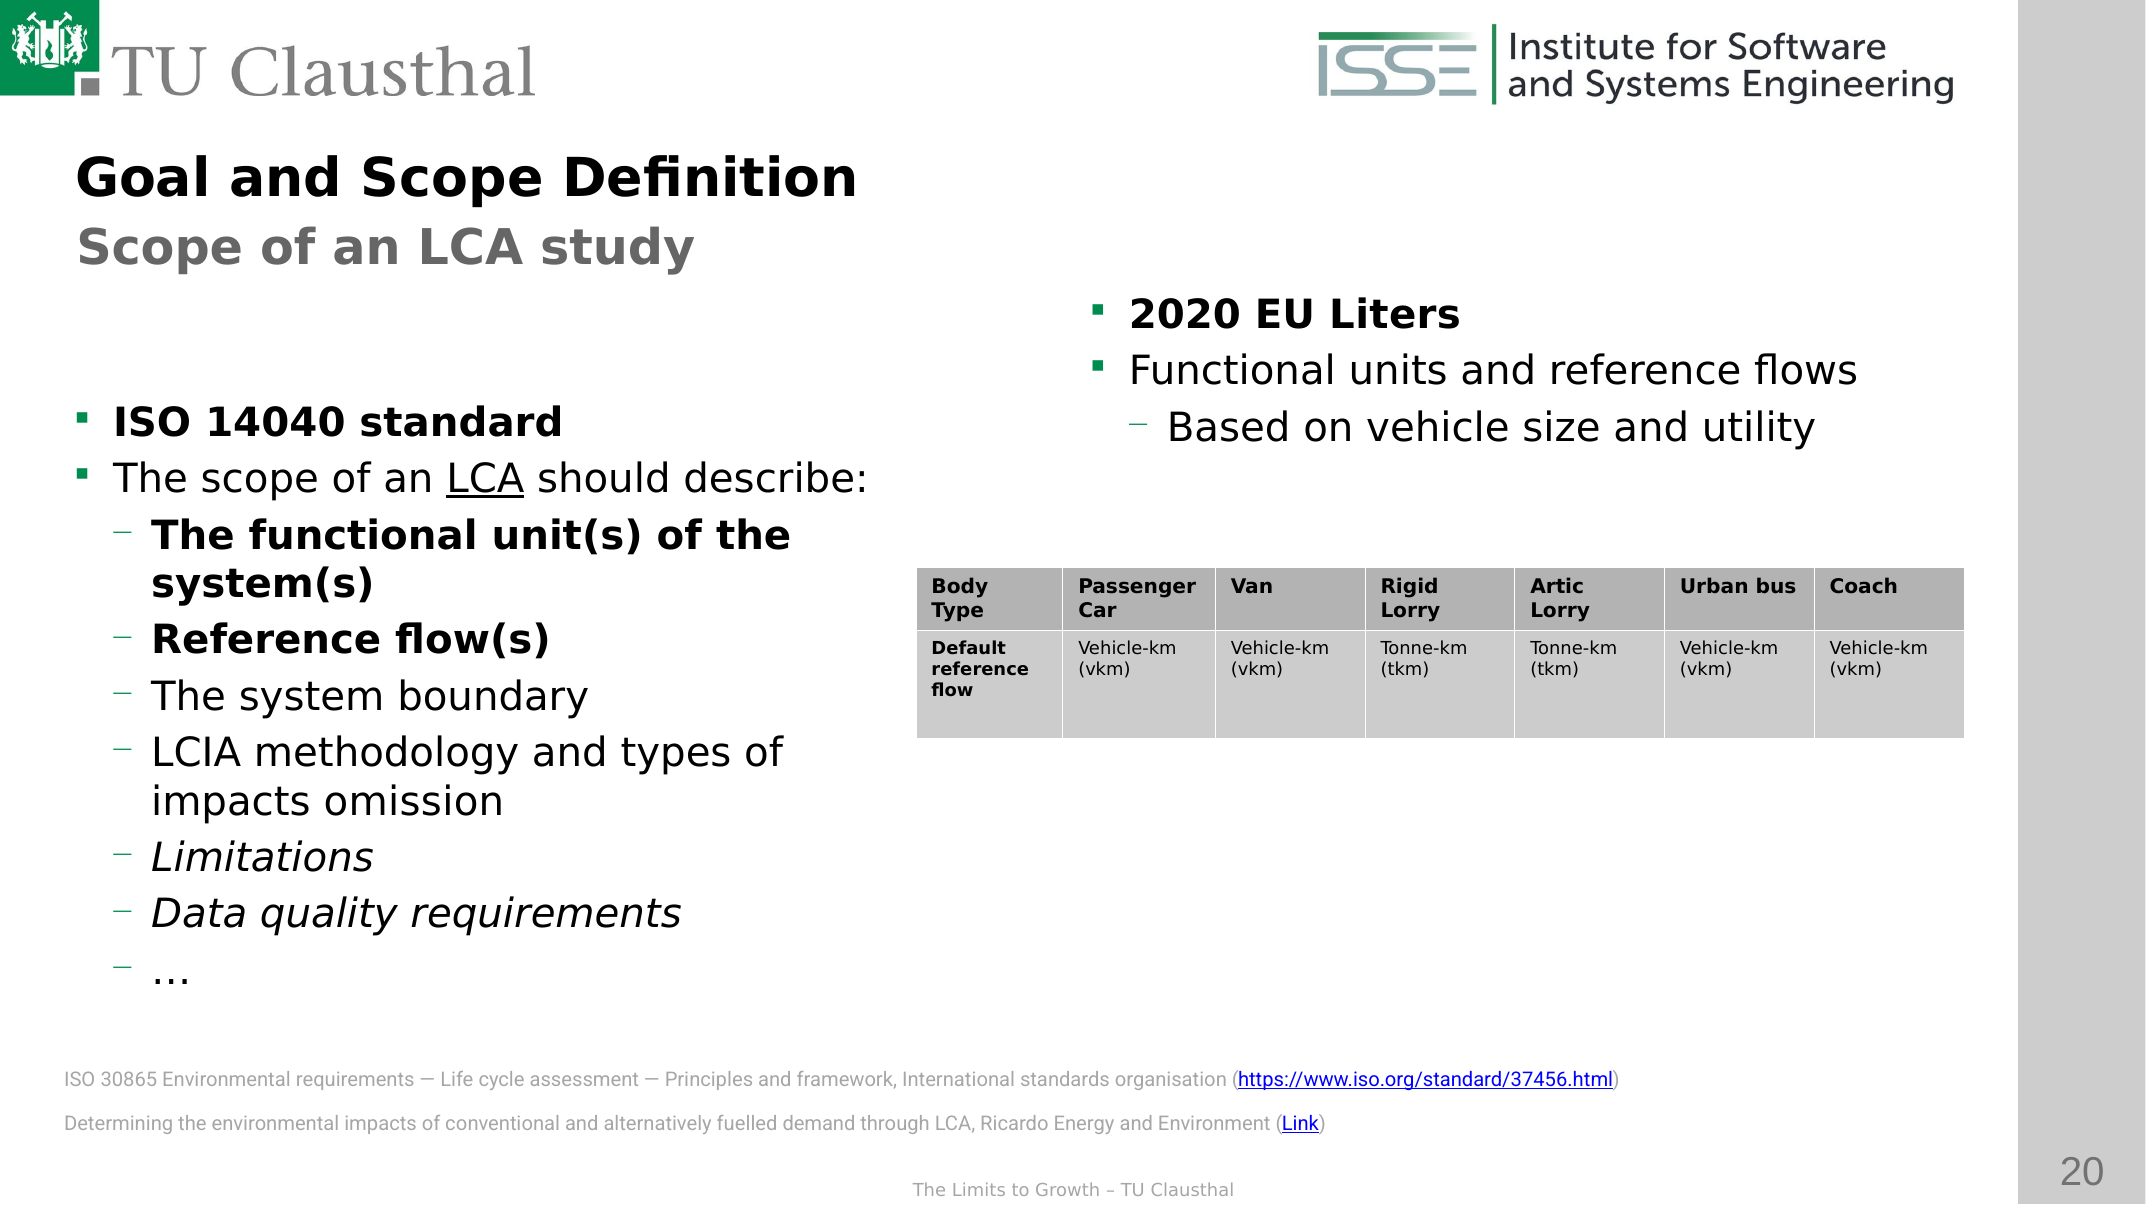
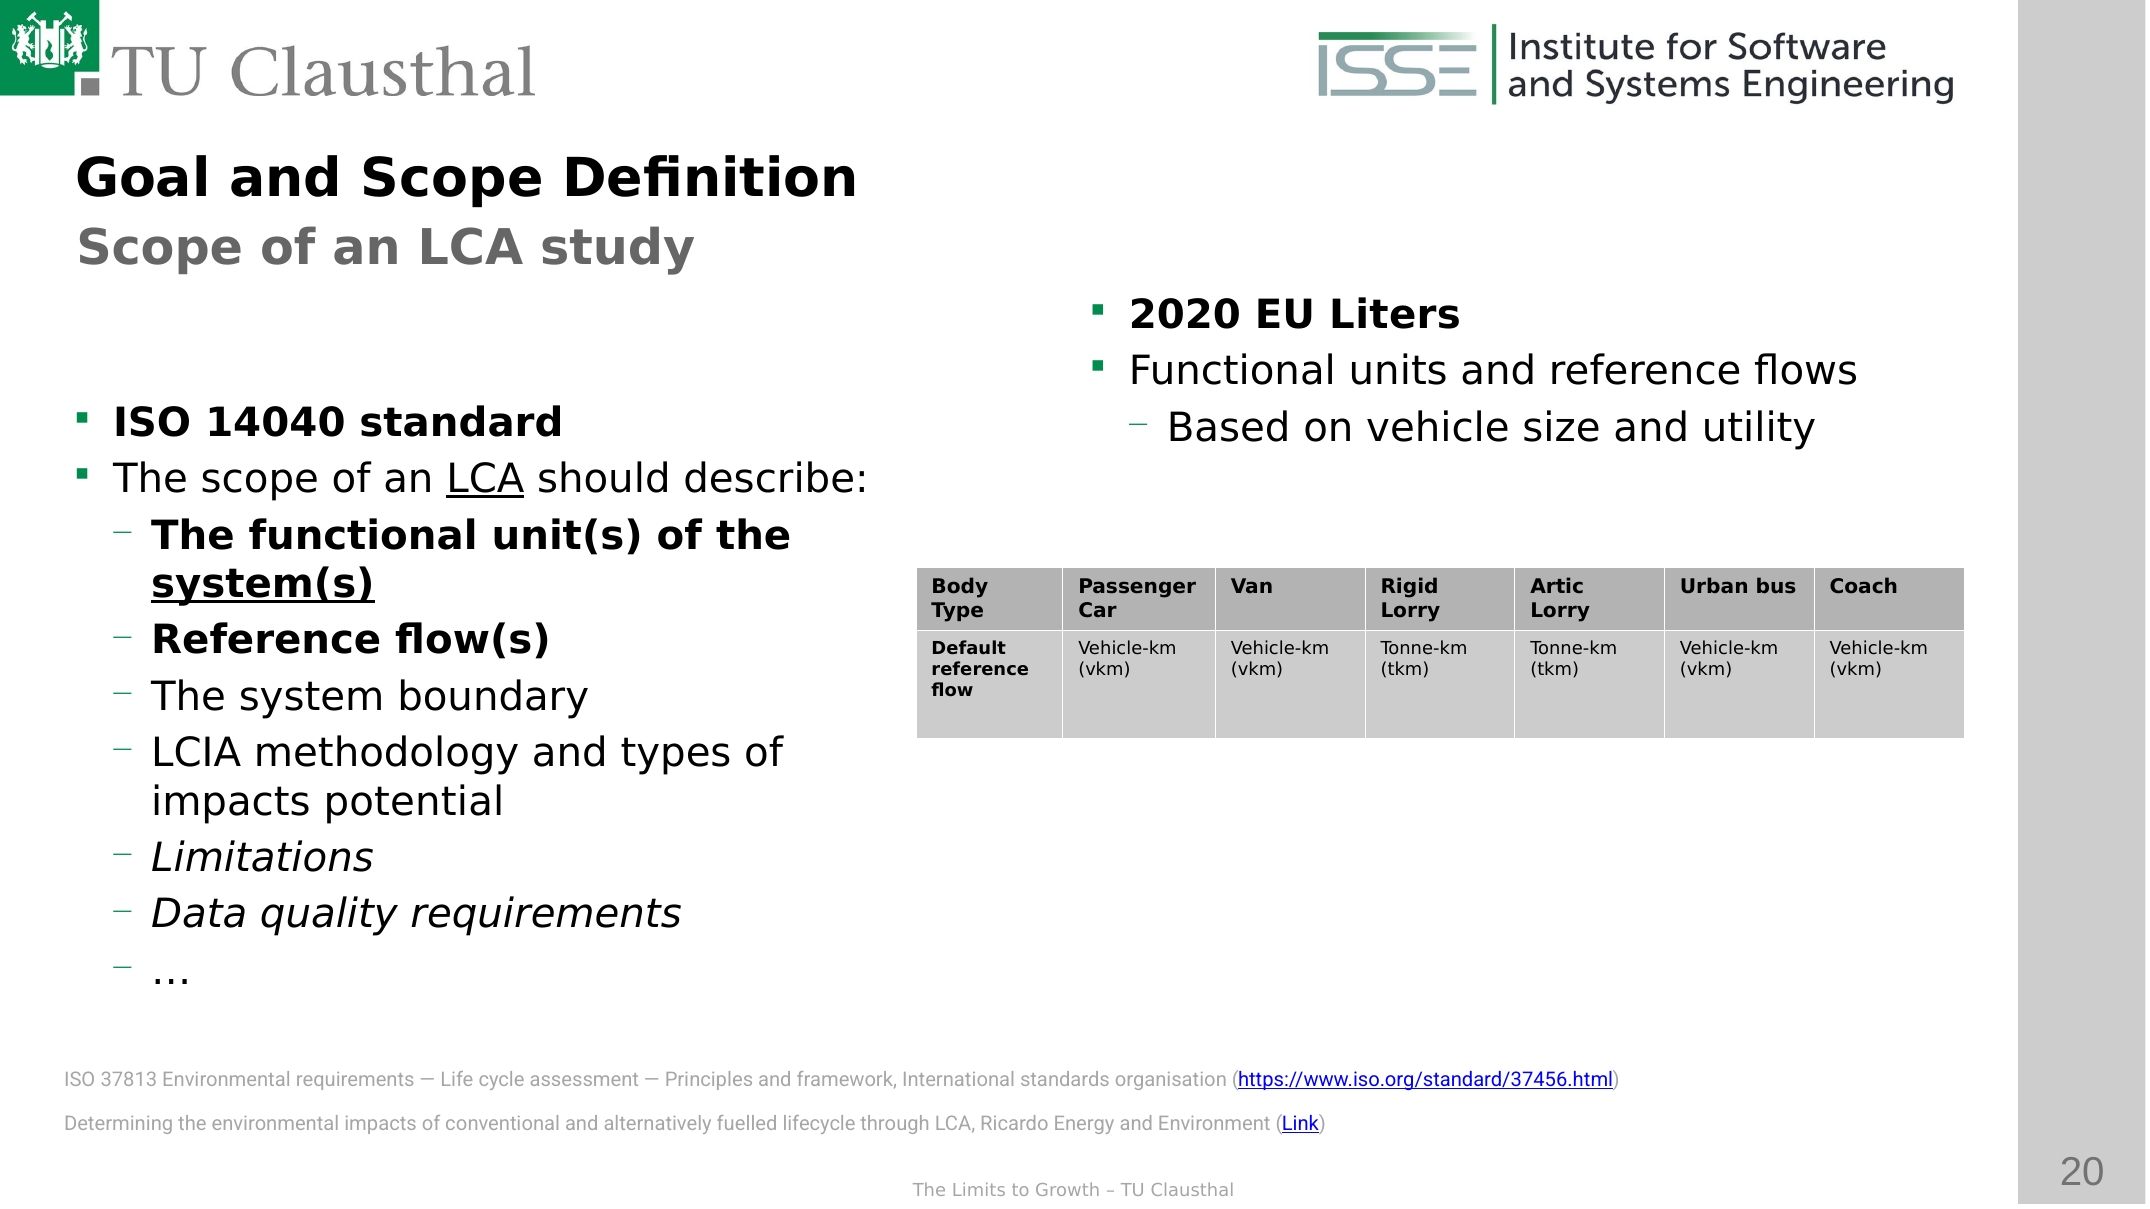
system(s underline: none -> present (263, 584)
omission: omission -> potential (414, 802)
30865: 30865 -> 37813 (129, 1080)
demand: demand -> lifecycle (819, 1124)
